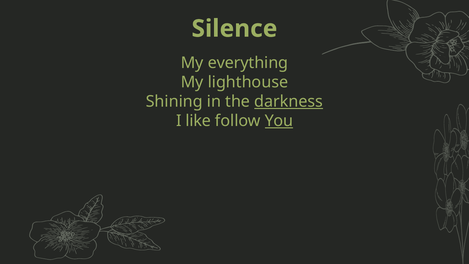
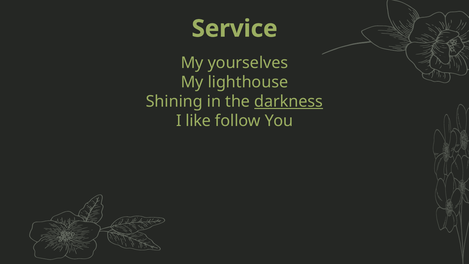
Silence: Silence -> Service (235, 29)
everything: everything -> yourselves (248, 63)
You underline: present -> none (279, 121)
